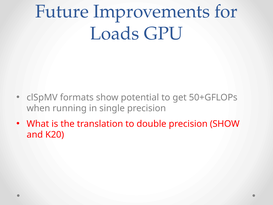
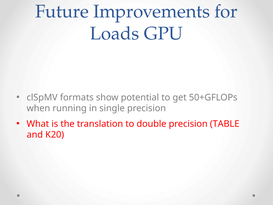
precision SHOW: SHOW -> TABLE (225, 124)
